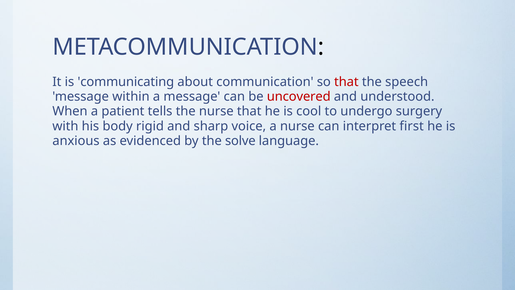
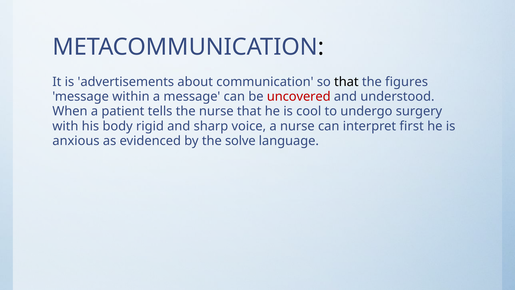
communicating: communicating -> advertisements (126, 82)
that colour: red -> black (346, 82)
speech: speech -> figures (407, 82)
